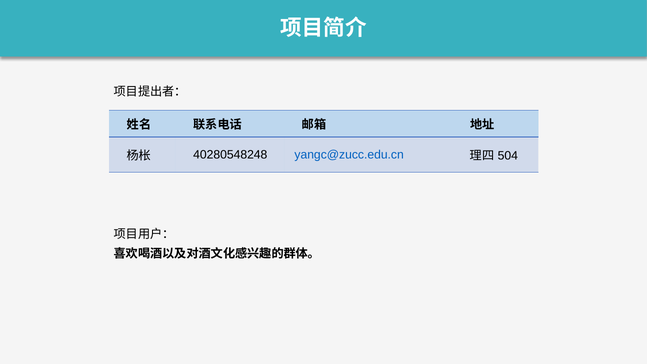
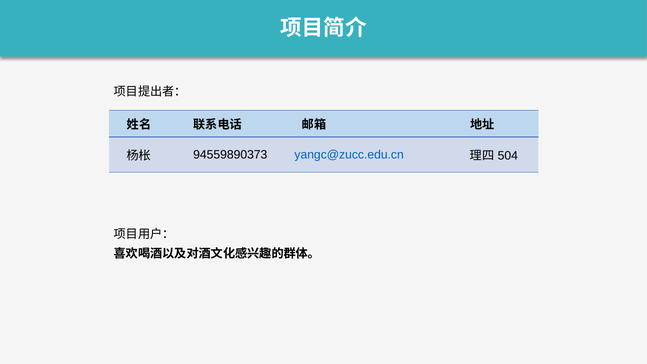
40280548248: 40280548248 -> 94559890373 (230, 155)
